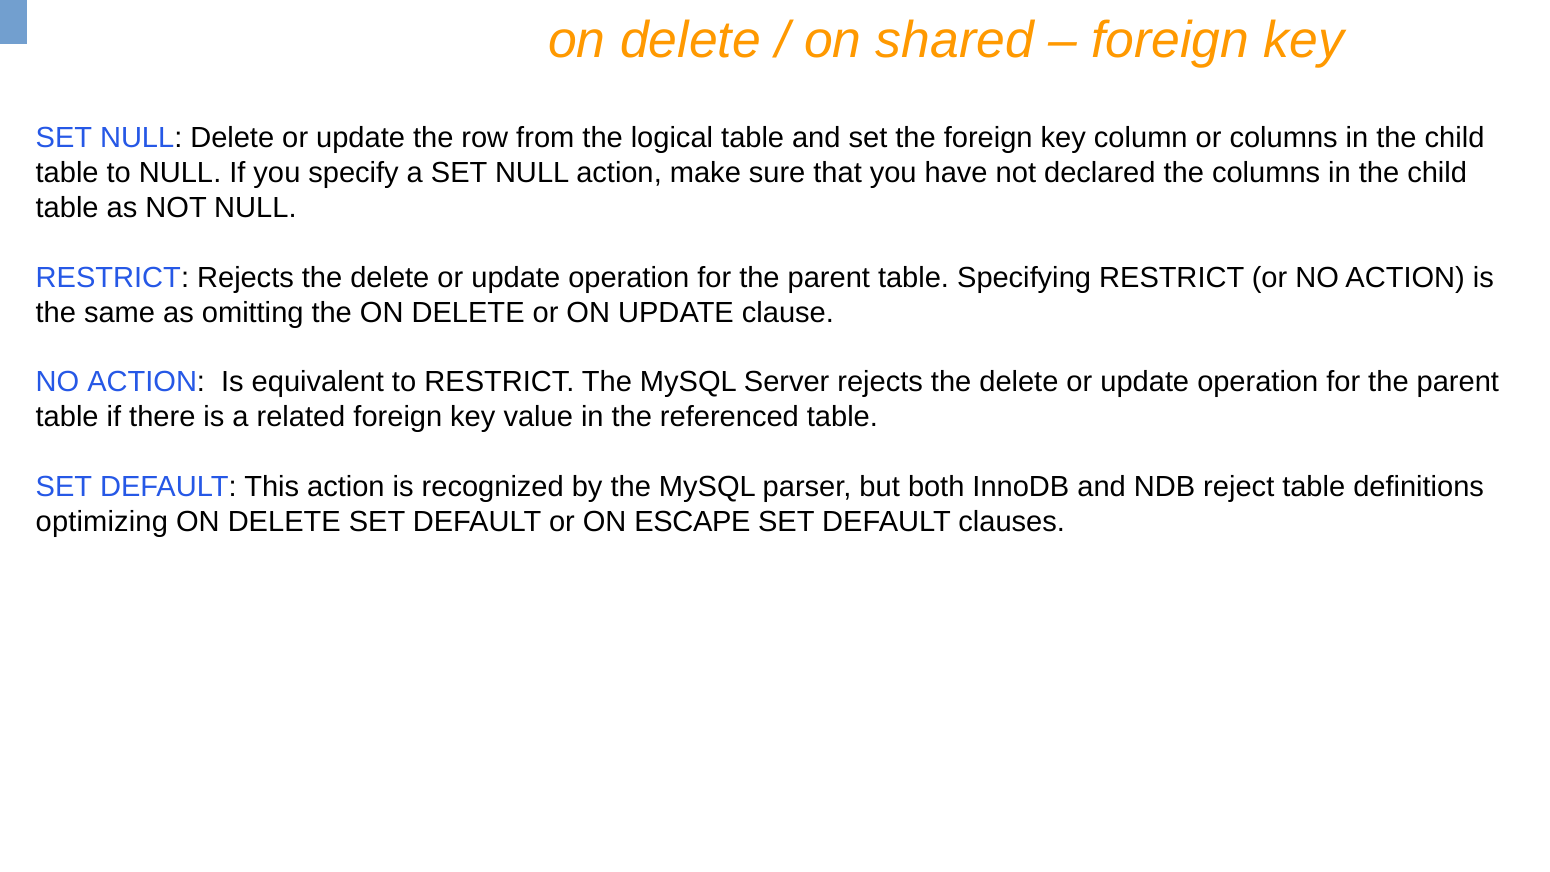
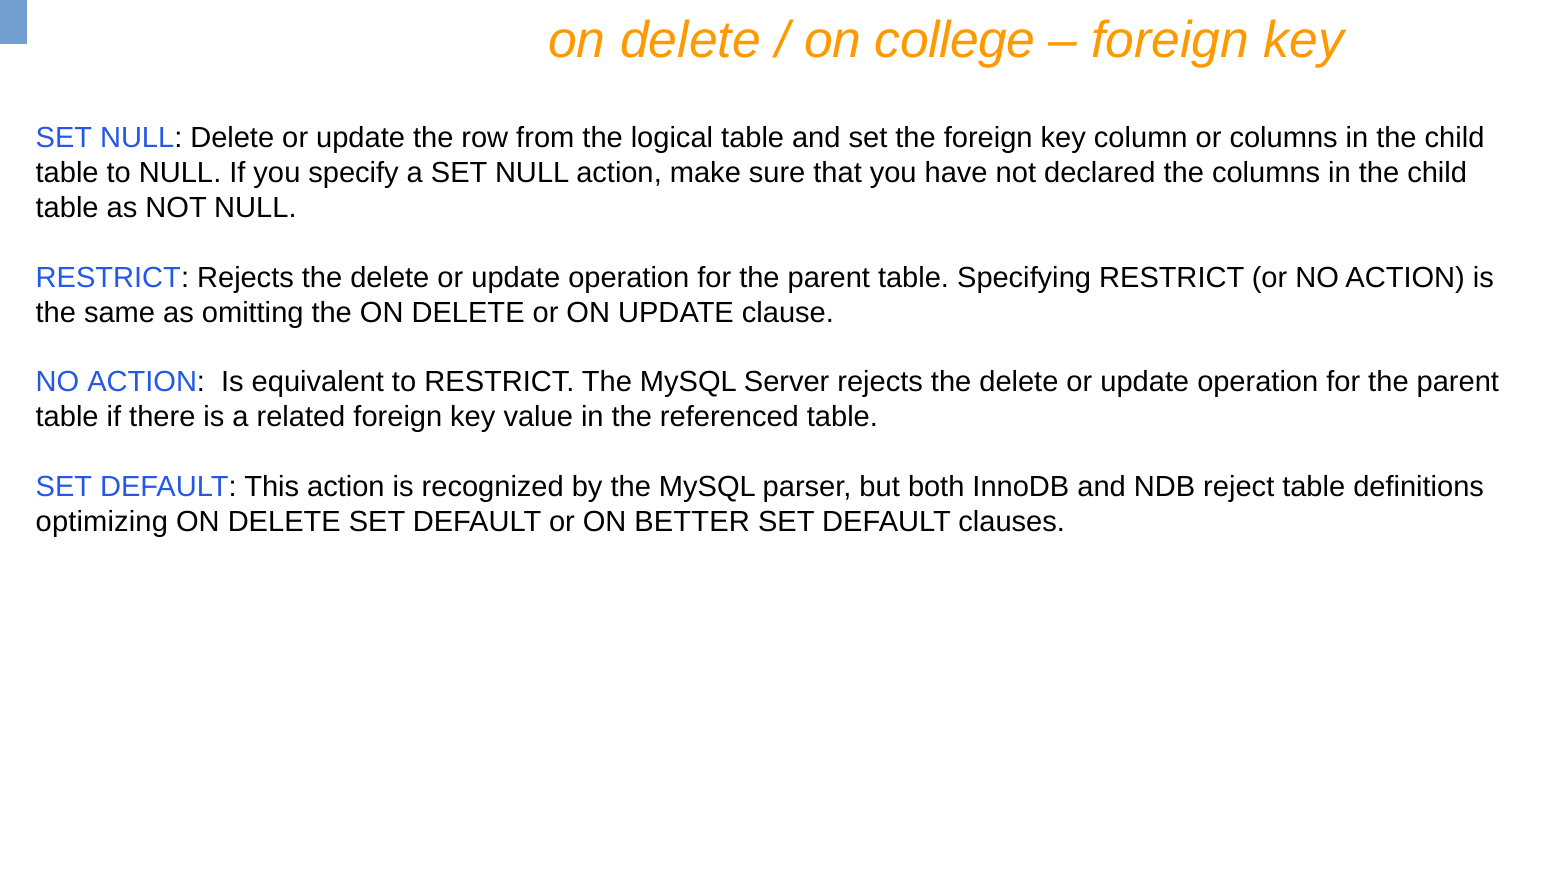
shared: shared -> college (955, 40)
ESCAPE: ESCAPE -> BETTER (692, 522)
